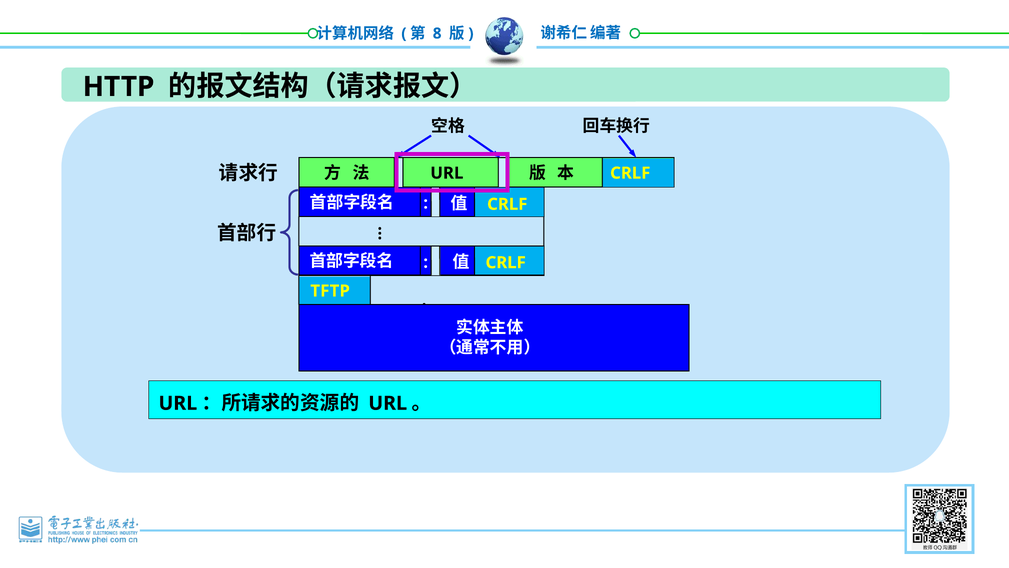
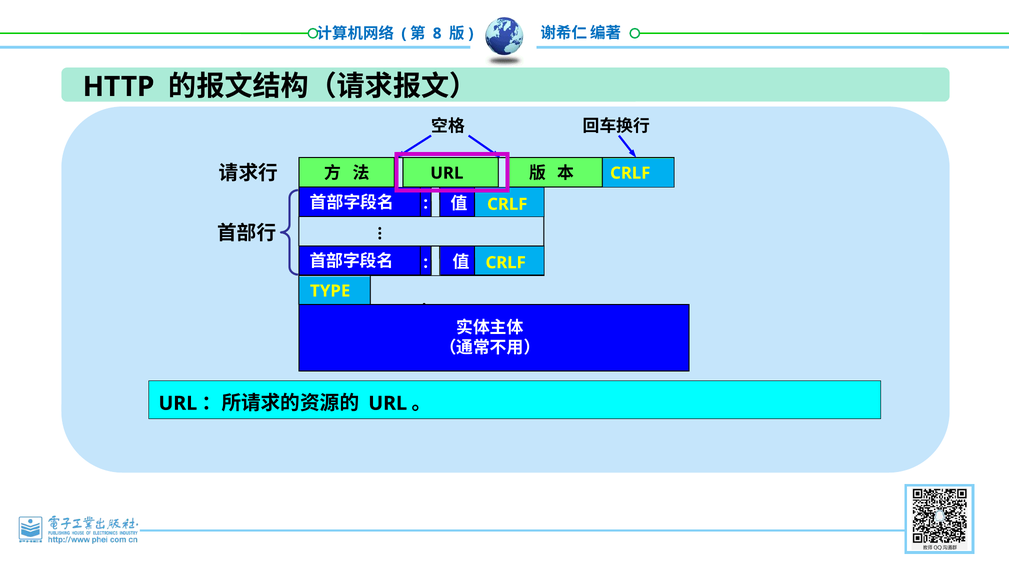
TFTP: TFTP -> TYPE (330, 291)
